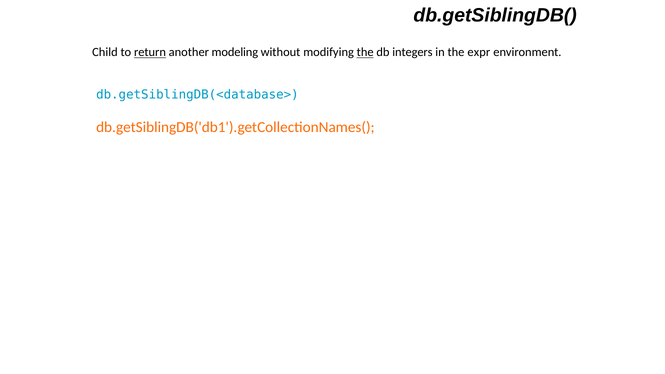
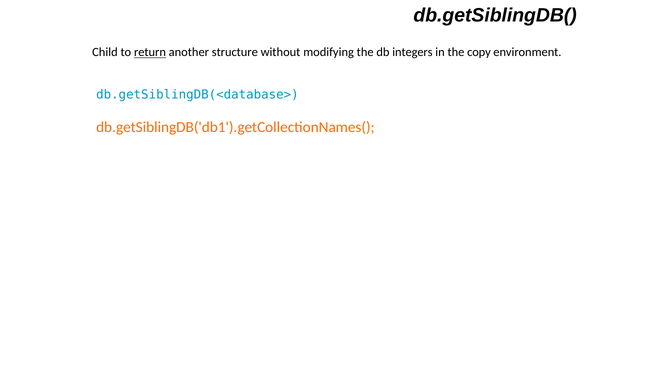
modeling: modeling -> structure (235, 52)
the underline: present -> none (365, 52)
expr: expr -> copy (479, 52)
